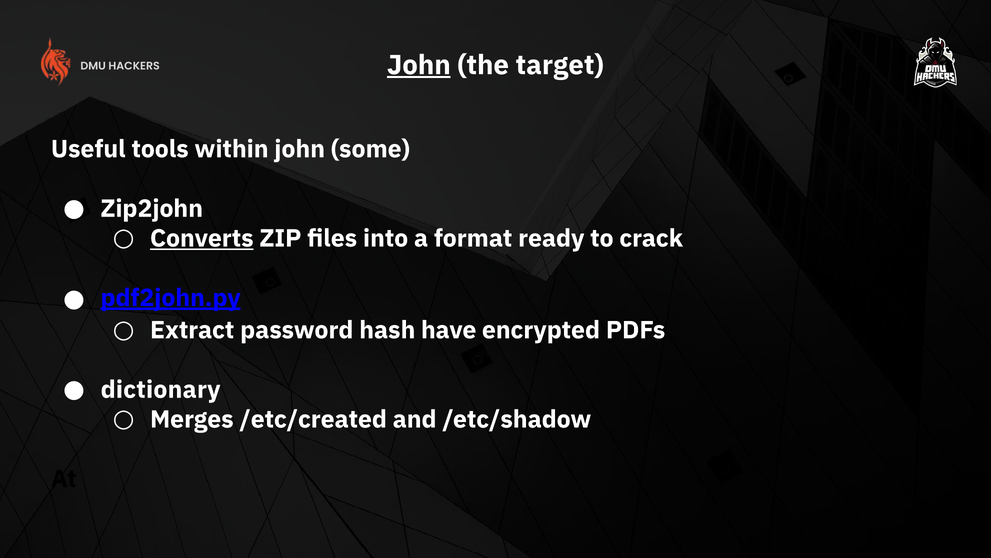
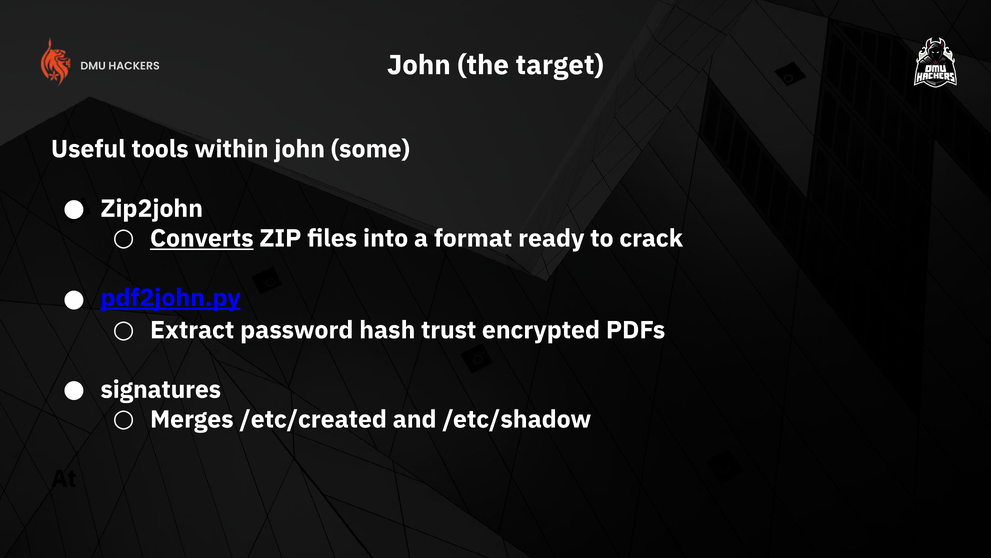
John underline: present -> none (419, 65)
have: have -> trust (449, 330)
dictionary: dictionary -> signatures (161, 389)
